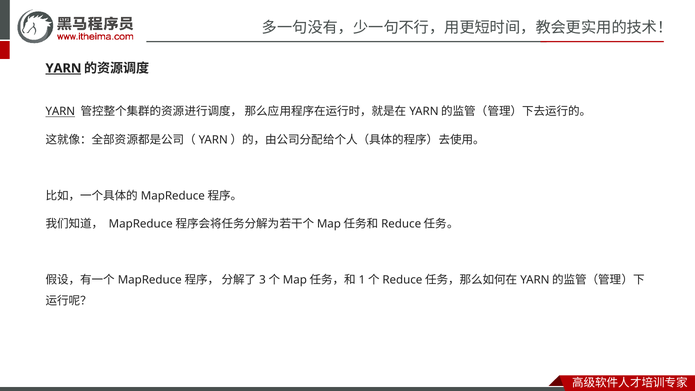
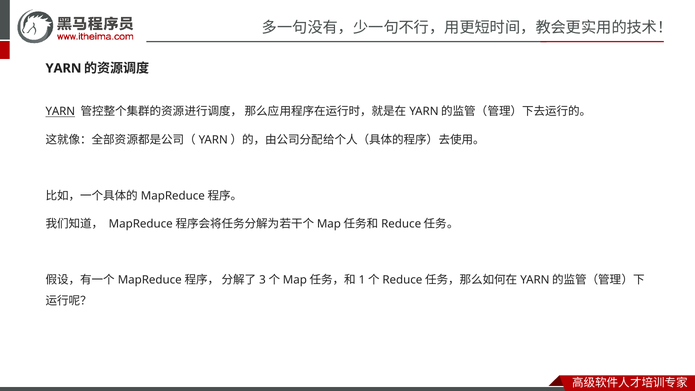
YARN underline: present -> none (63, 68)
